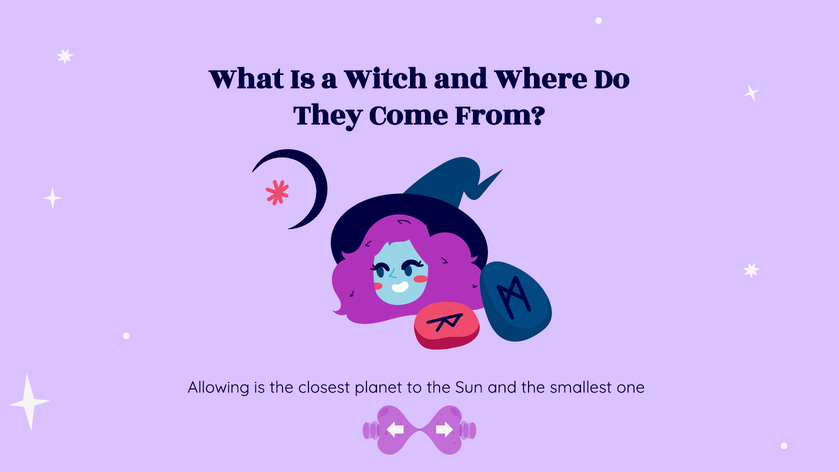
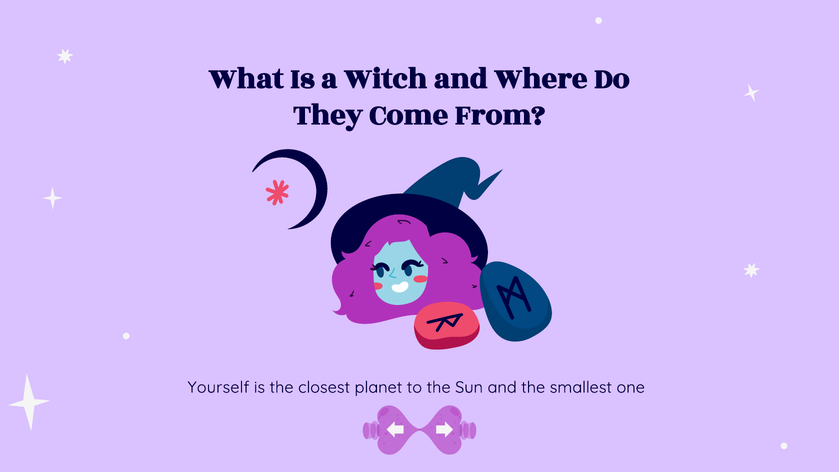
Allowing: Allowing -> Yourself (218, 387)
